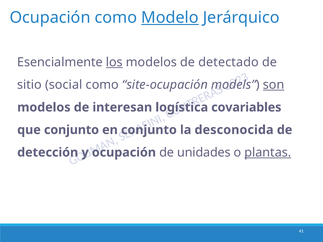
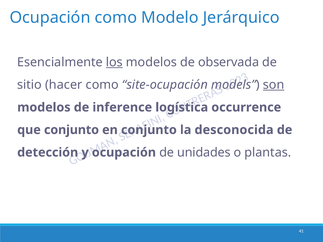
Modelo underline: present -> none (170, 18)
detectado: detectado -> observada (229, 62)
social: social -> hacer (64, 85)
interesan: interesan -> inference (122, 107)
covariables: covariables -> occurrence (246, 107)
plantas underline: present -> none (268, 153)
